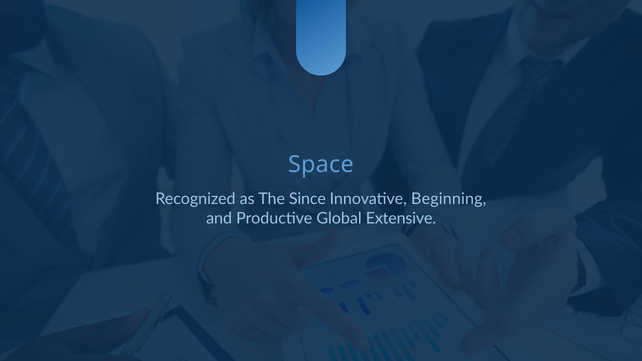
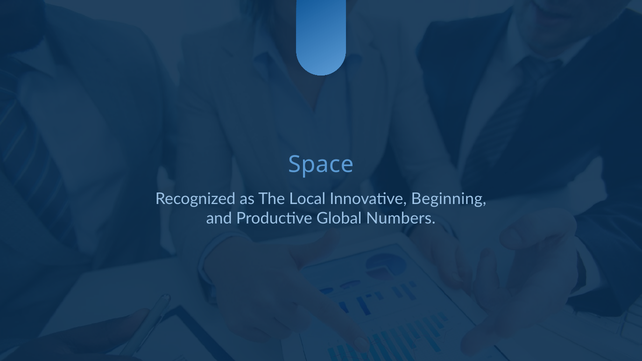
Since: Since -> Local (307, 199)
Extensive: Extensive -> Numbers (401, 219)
